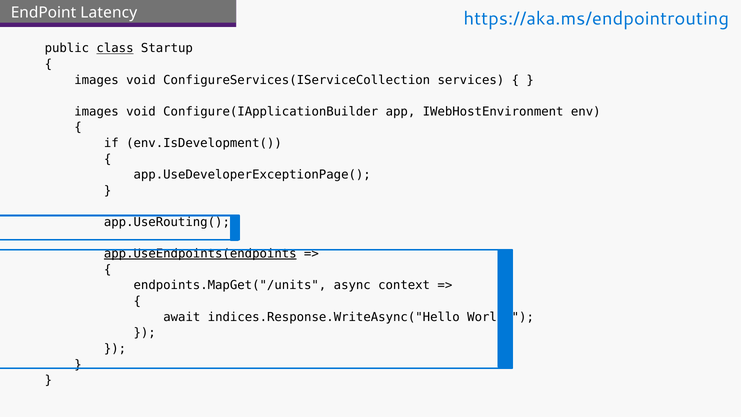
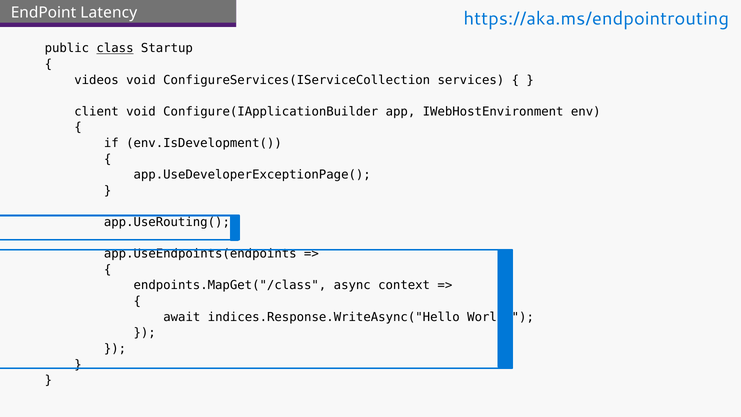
images: images -> videos (97, 80)
images: images -> client (97, 112)
app.UseEndpoints(endpoints underline: present -> none (200, 254)
endpoints.MapGet("/units: endpoints.MapGet("/units -> endpoints.MapGet("/class (230, 285)
